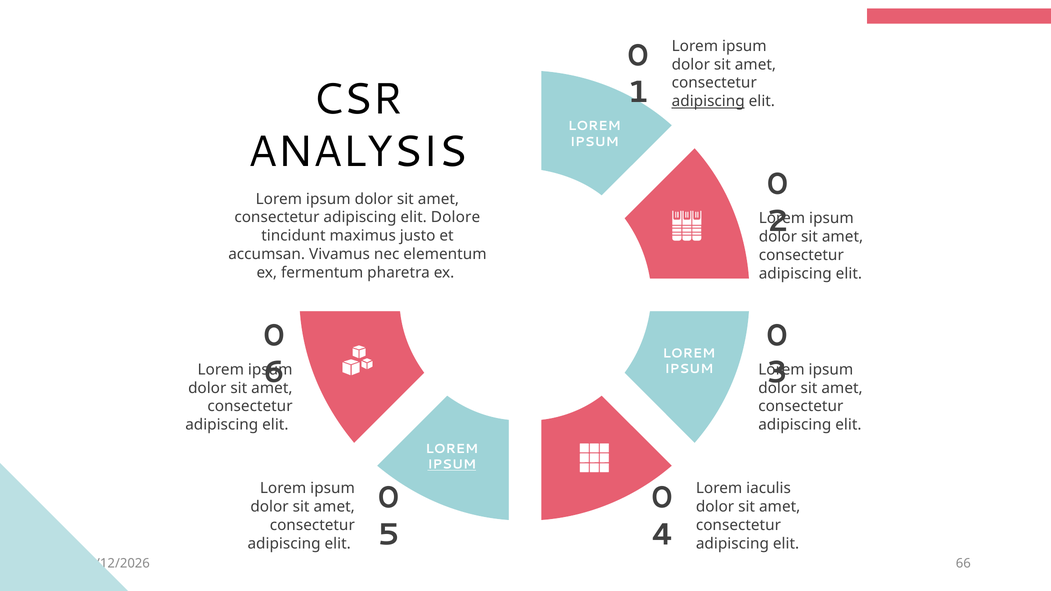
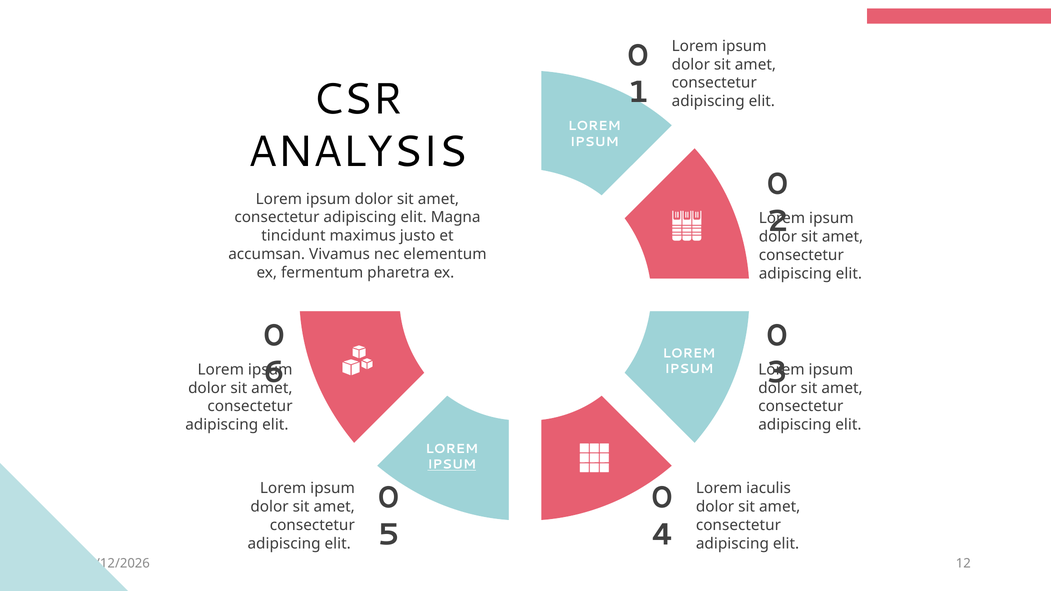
adipiscing underline: present -> none (708, 101)
Dolore: Dolore -> Magna (456, 217)
66: 66 -> 12 (963, 564)
